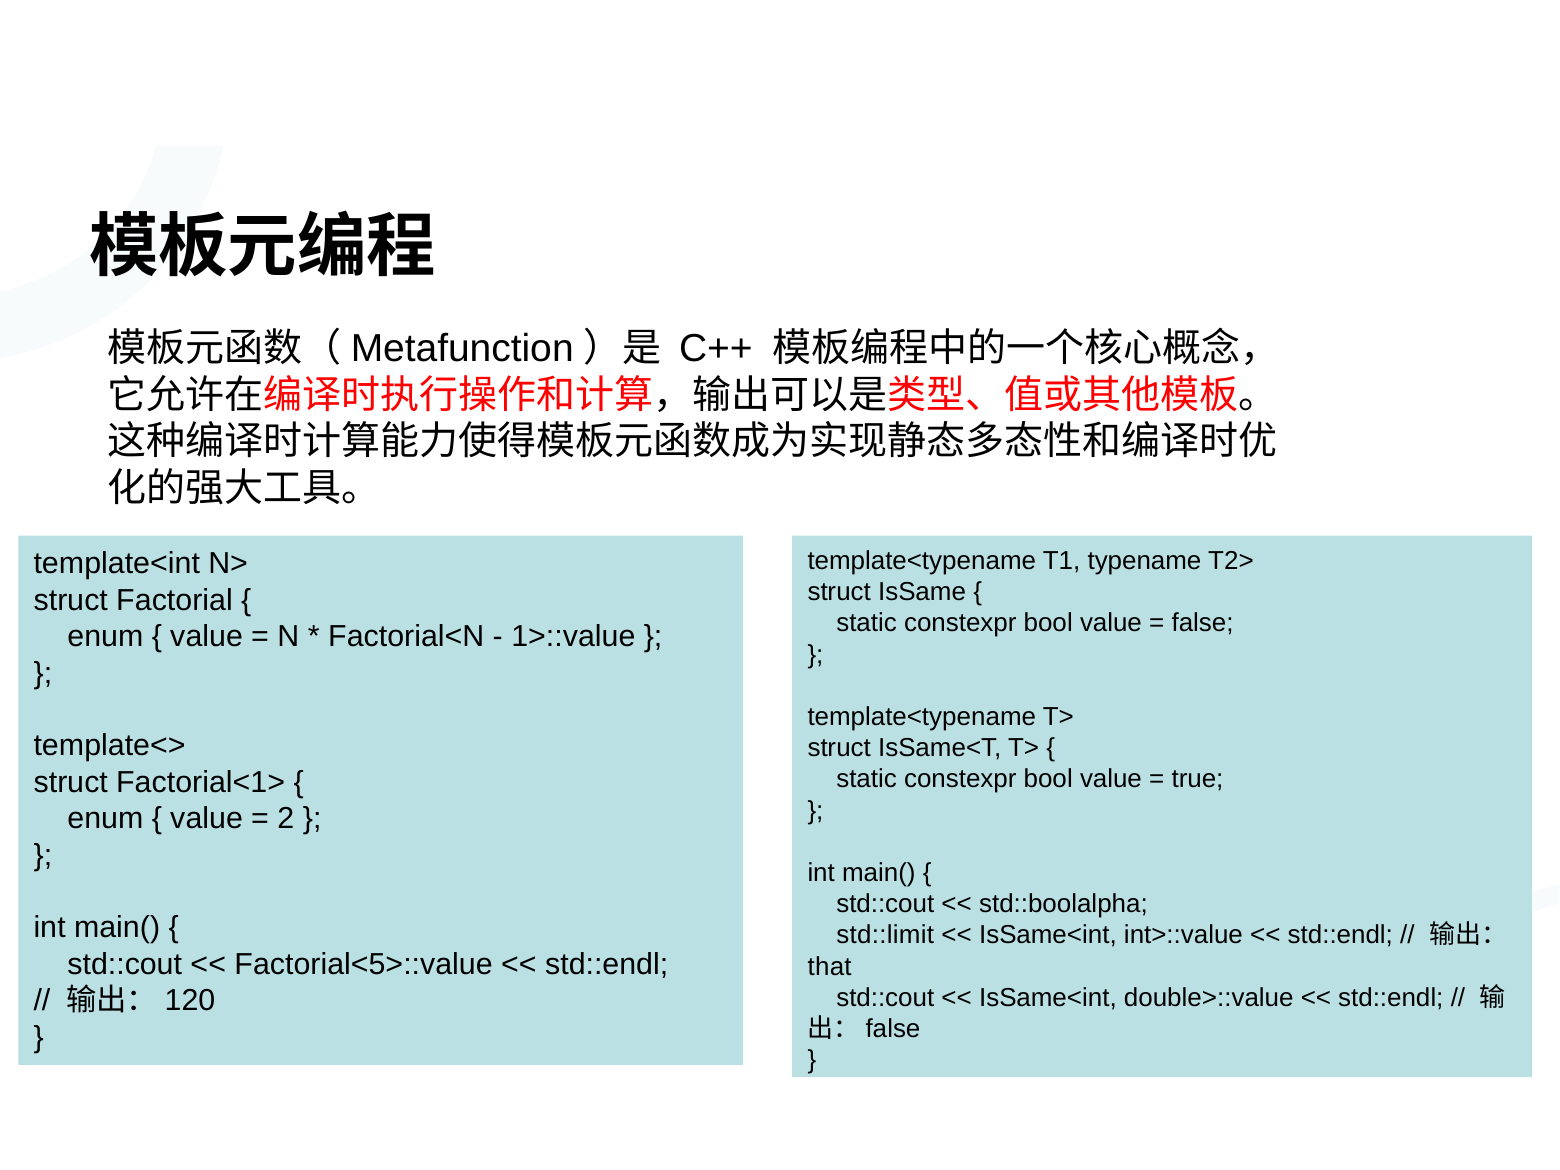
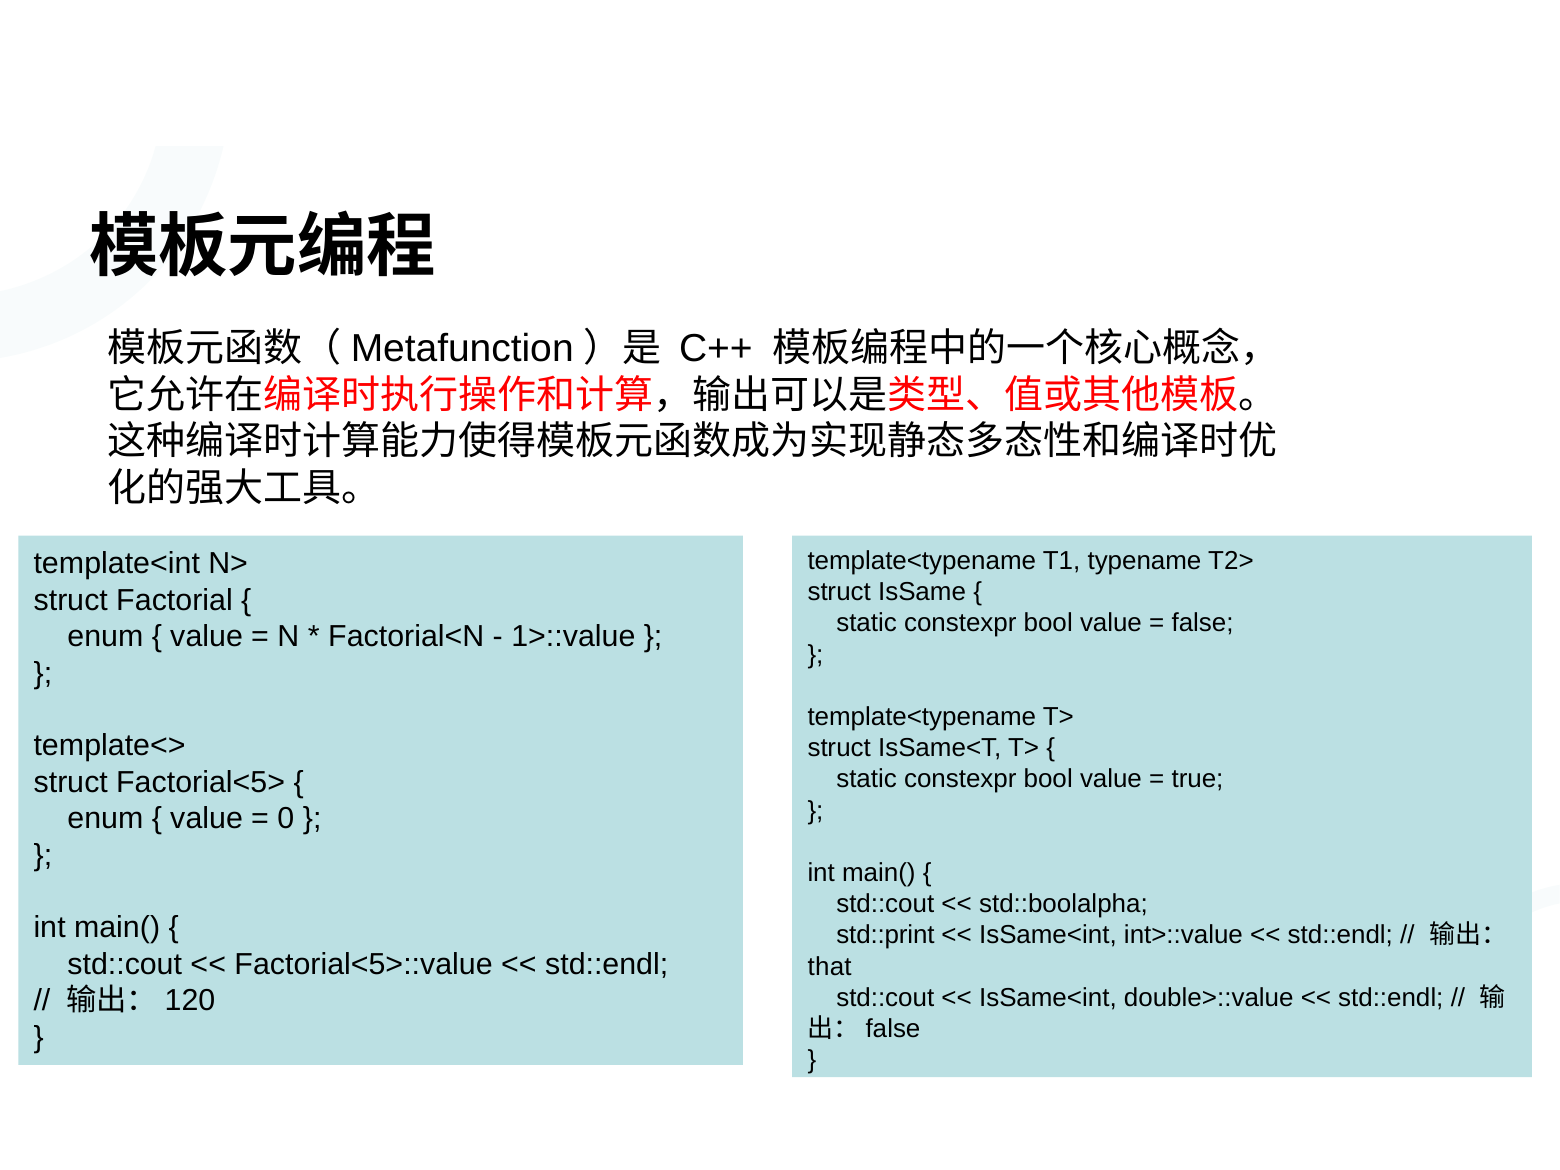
Factorial<1>: Factorial<1> -> Factorial<5> (201, 782)
2: 2 -> 0 (286, 819)
std::limit: std::limit -> std::print (885, 935)
